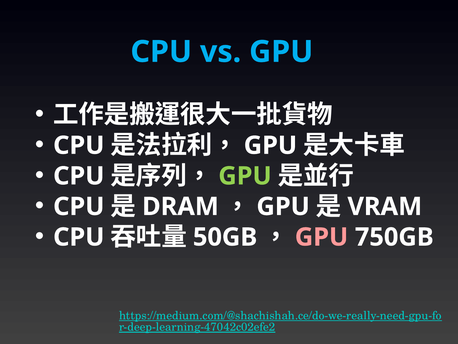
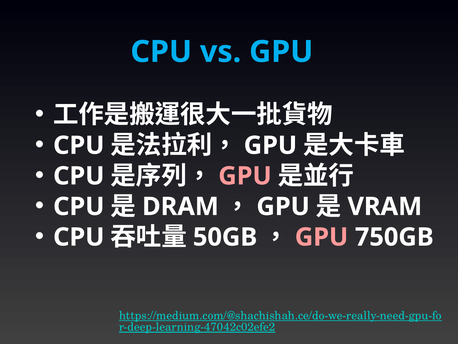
GPU colour: light green -> pink (245, 176)
